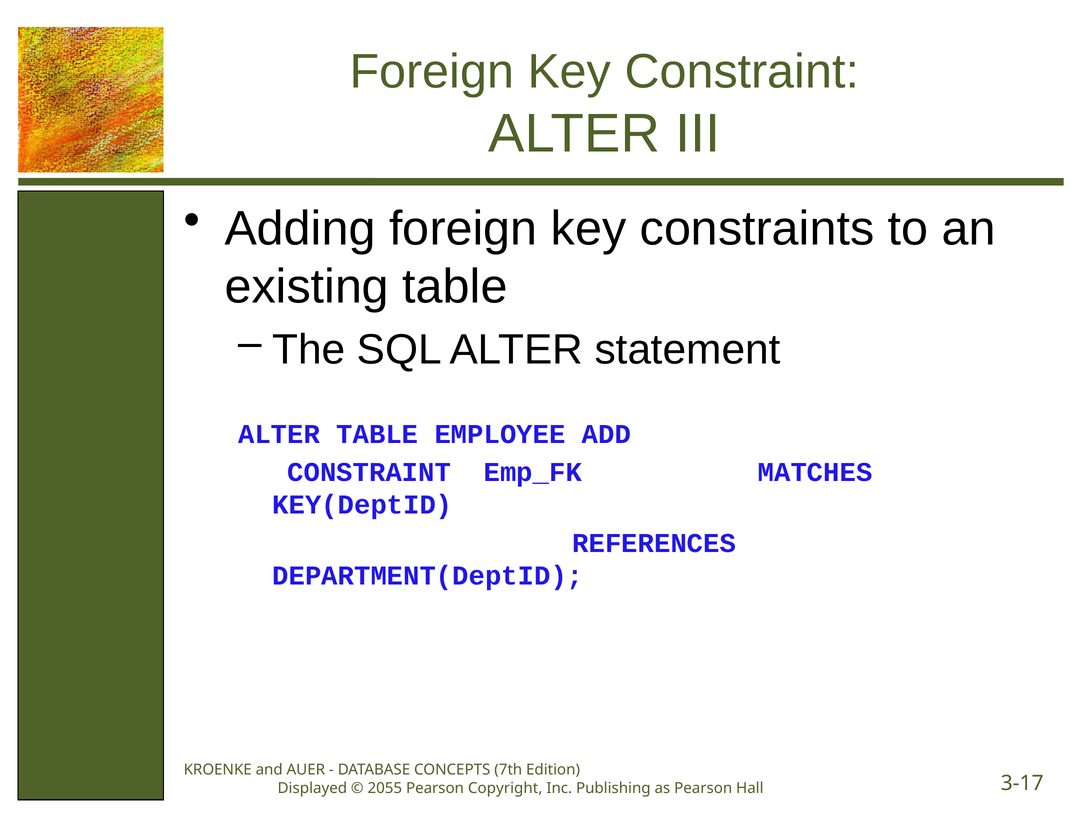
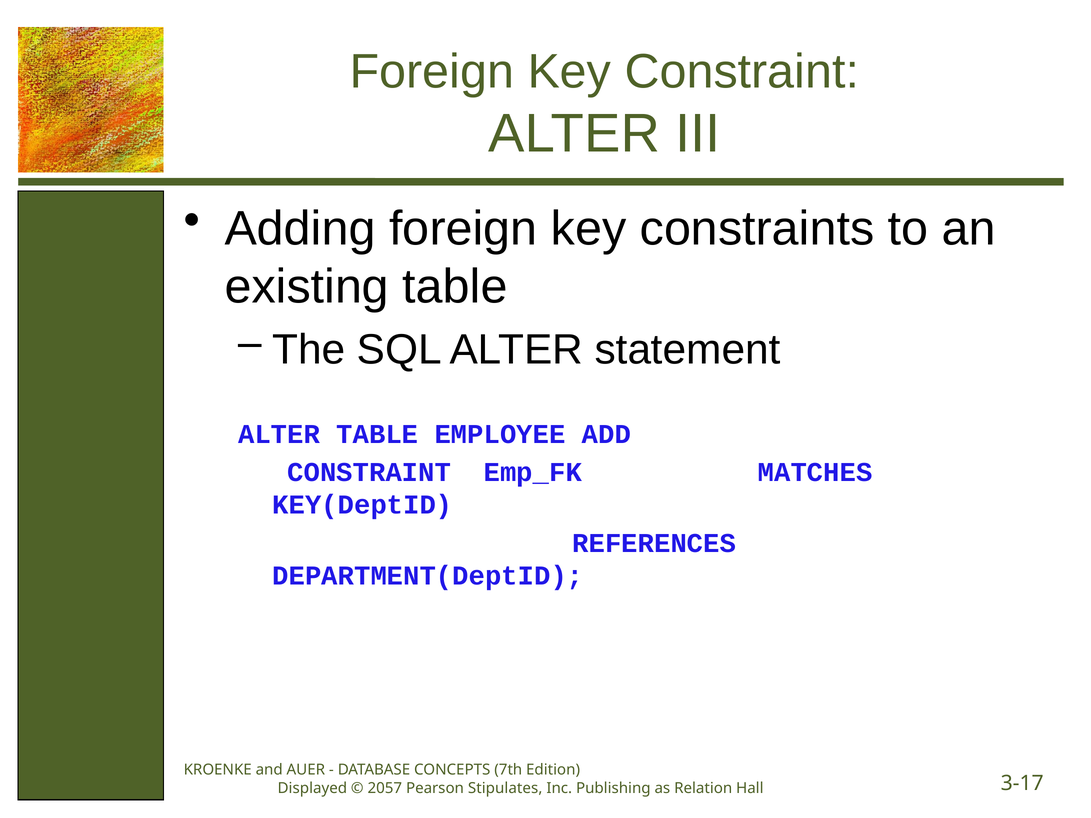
2055: 2055 -> 2057 (385, 788)
Copyright: Copyright -> Stipulates (505, 788)
as Pearson: Pearson -> Relation (703, 788)
